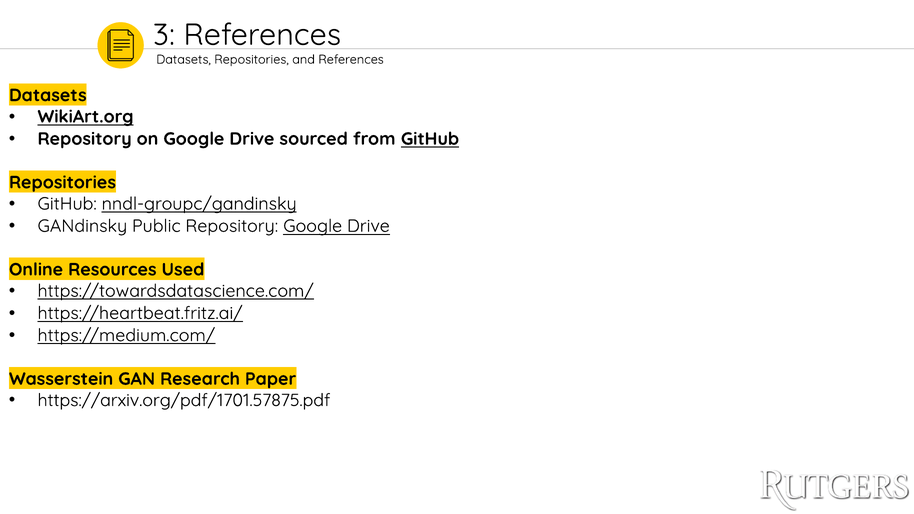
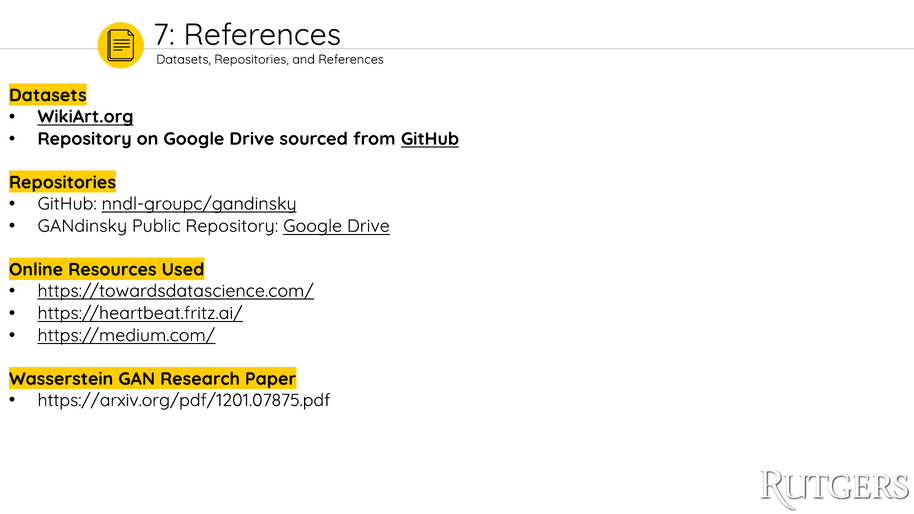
3: 3 -> 7 (164, 35)
https://arxiv.org/pdf/1701.57875.pdf: https://arxiv.org/pdf/1701.57875.pdf -> https://arxiv.org/pdf/1201.07875.pdf (184, 400)
